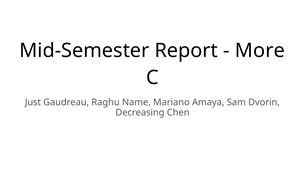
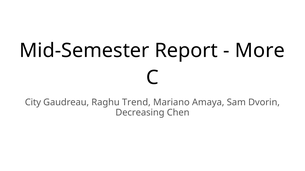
Just: Just -> City (33, 103)
Name: Name -> Trend (136, 103)
